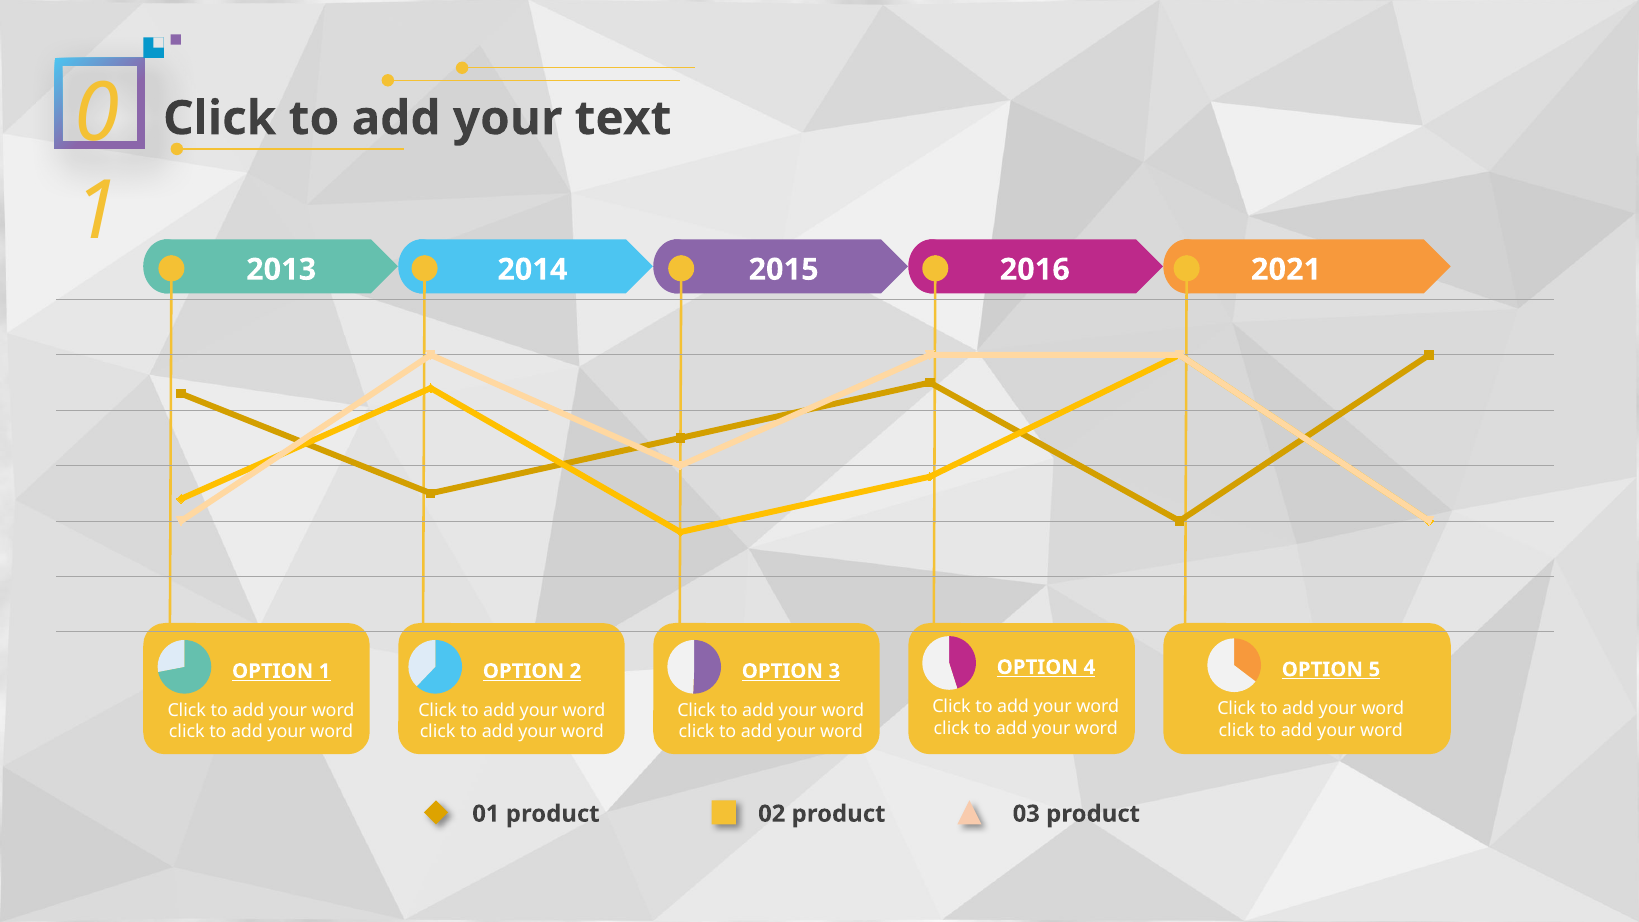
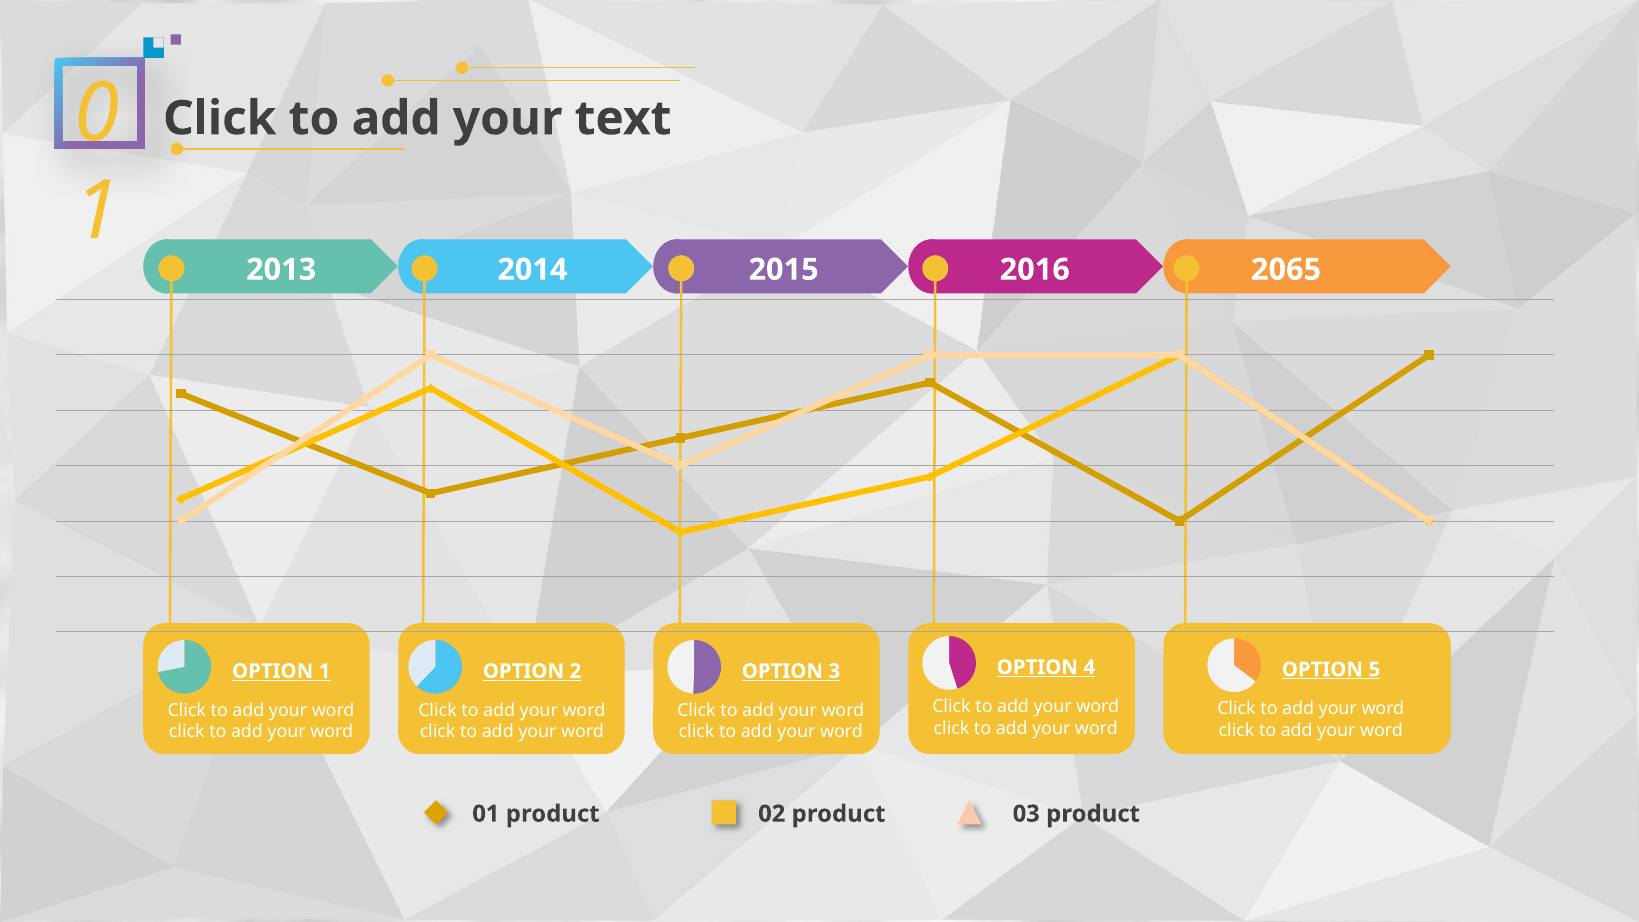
2021: 2021 -> 2065 (1286, 270)
